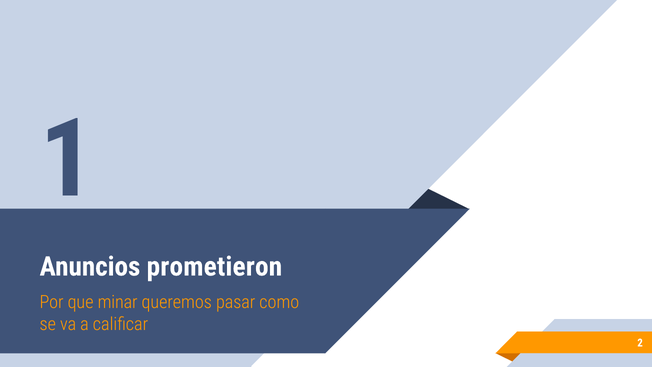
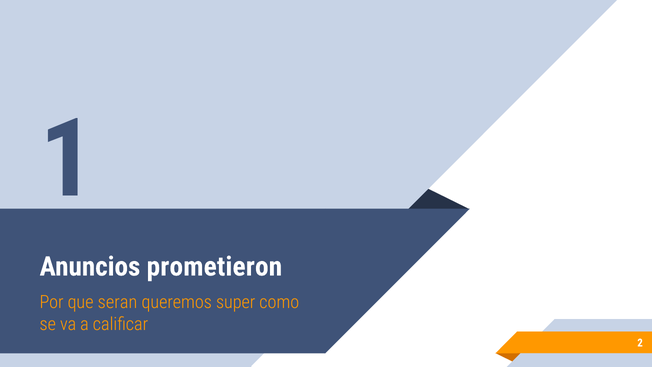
minar: minar -> seran (117, 302)
pasar: pasar -> super (236, 302)
